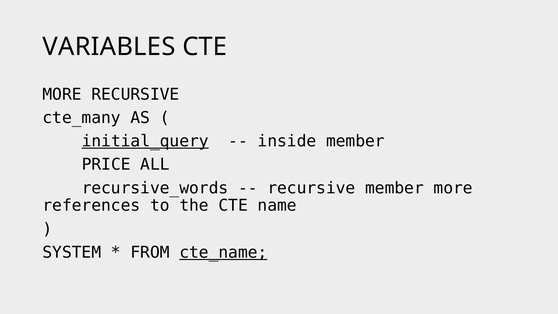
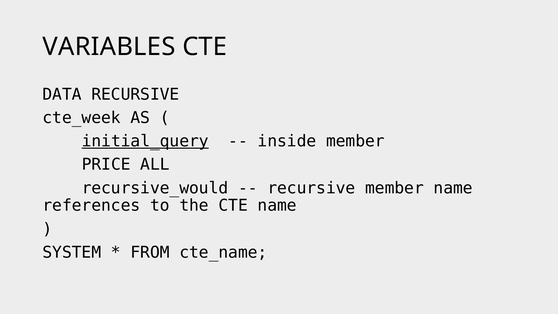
MORE: MORE -> DATA (62, 94)
cte_many: cte_many -> cte_week (82, 118)
recursive_words: recursive_words -> recursive_would (155, 188)
member more: more -> name (453, 188)
cte_name underline: present -> none (223, 252)
